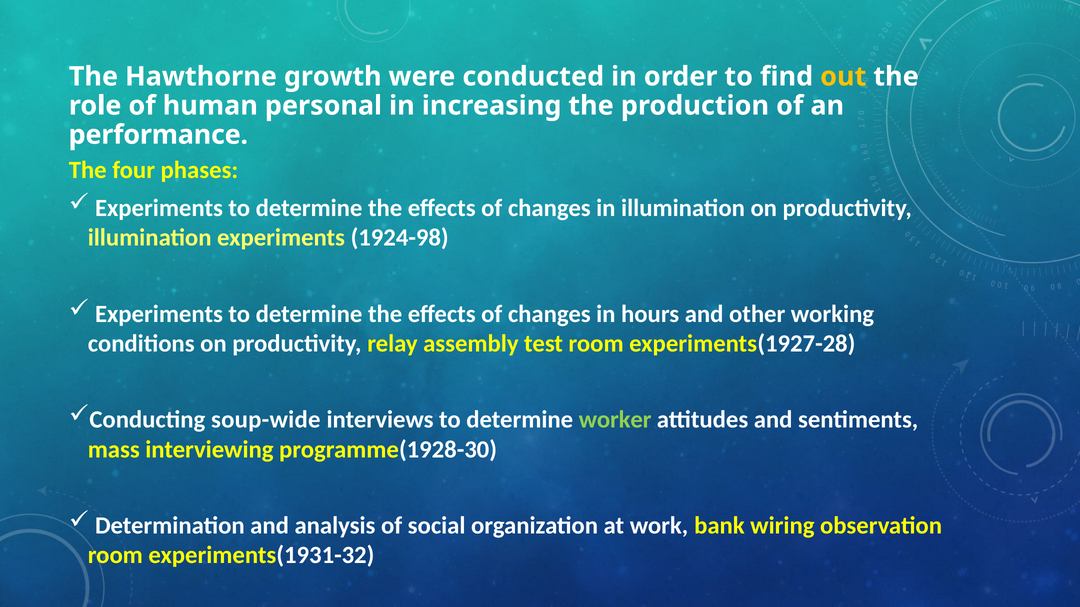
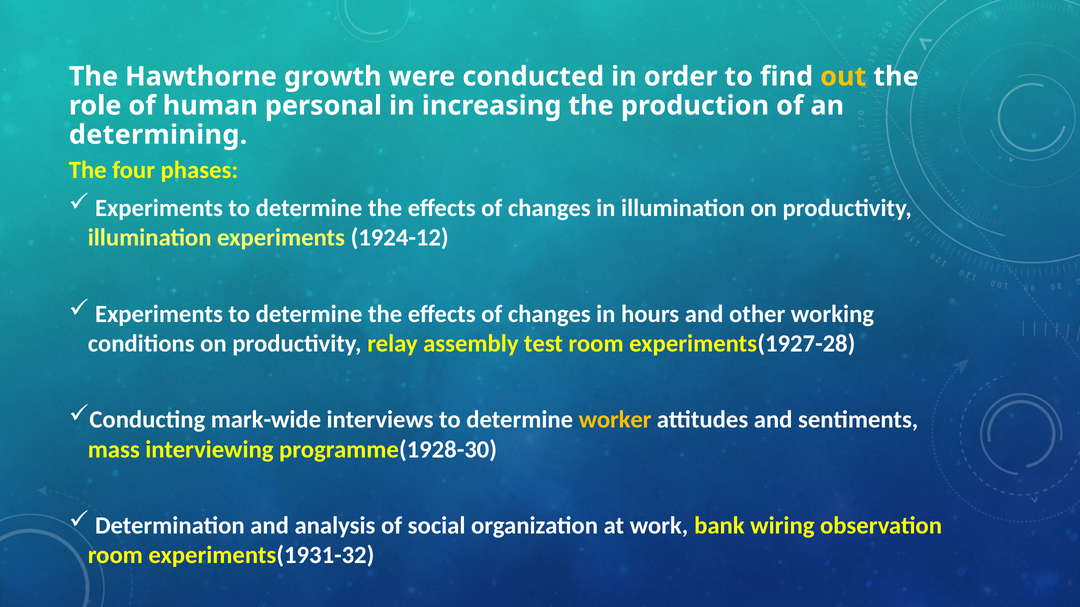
performance: performance -> determining (158, 135)
1924-98: 1924-98 -> 1924-12 (400, 238)
soup-wide: soup-wide -> mark-wide (266, 420)
worker colour: light green -> yellow (615, 420)
